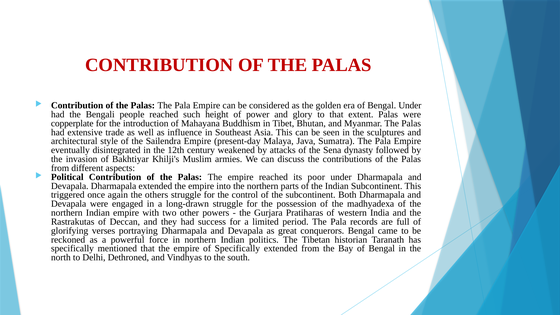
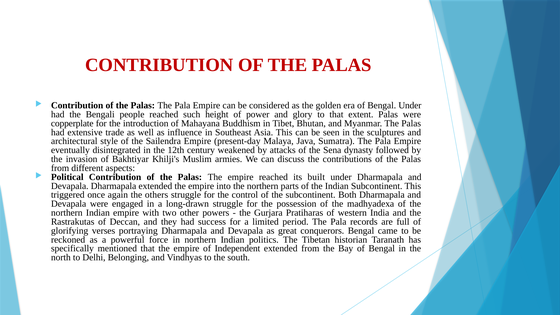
poor: poor -> built (316, 177)
of Specifically: Specifically -> Independent (237, 249)
Dethroned: Dethroned -> Belonging (128, 258)
